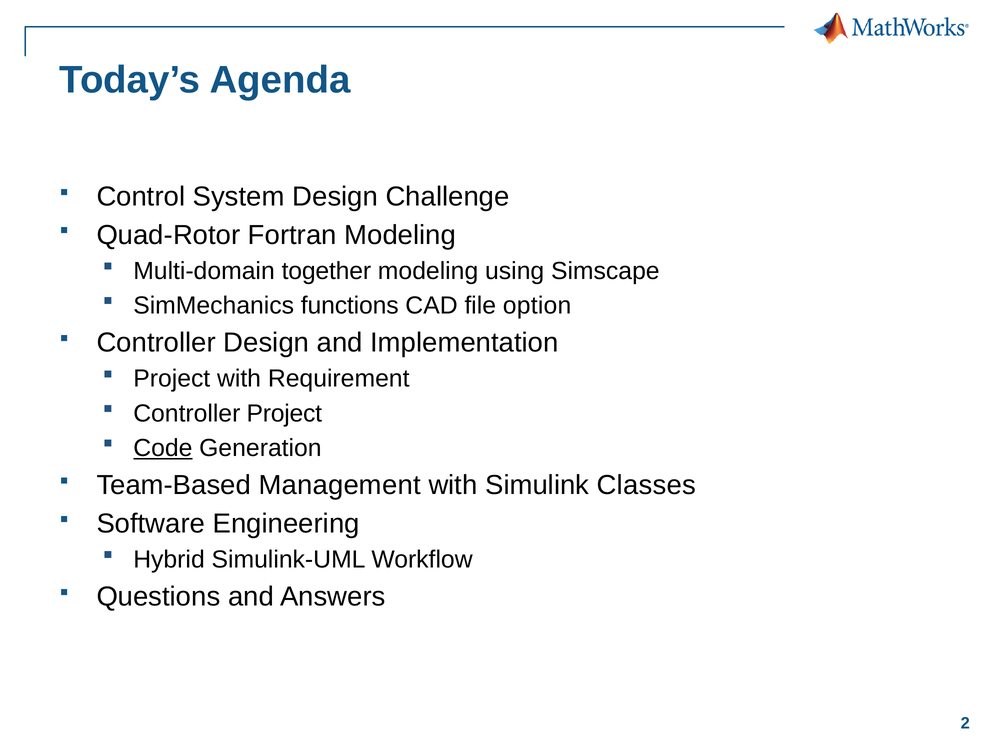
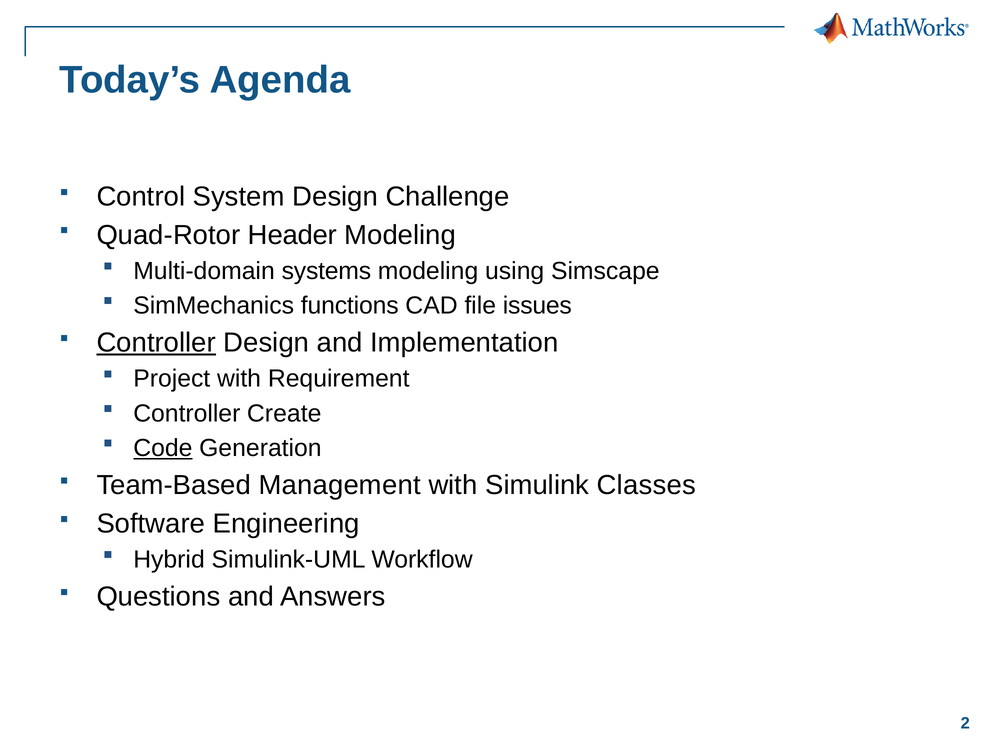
Fortran: Fortran -> Header (292, 235)
together: together -> systems (326, 271)
option: option -> issues (537, 306)
Controller underline: none -> present (156, 343)
Controller Project: Project -> Create (284, 414)
